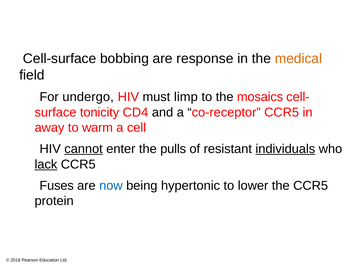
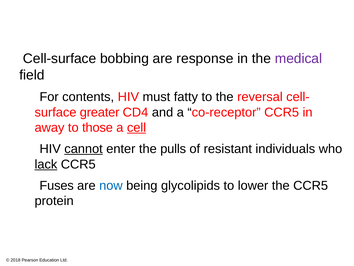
medical colour: orange -> purple (298, 59)
undergo: undergo -> contents (88, 97)
limp: limp -> fatty (186, 97)
mosaics: mosaics -> reversal (260, 97)
tonicity: tonicity -> greater (100, 112)
warm: warm -> those (98, 127)
cell underline: none -> present (137, 127)
individuals underline: present -> none (285, 149)
hypertonic: hypertonic -> glycolipids (191, 185)
